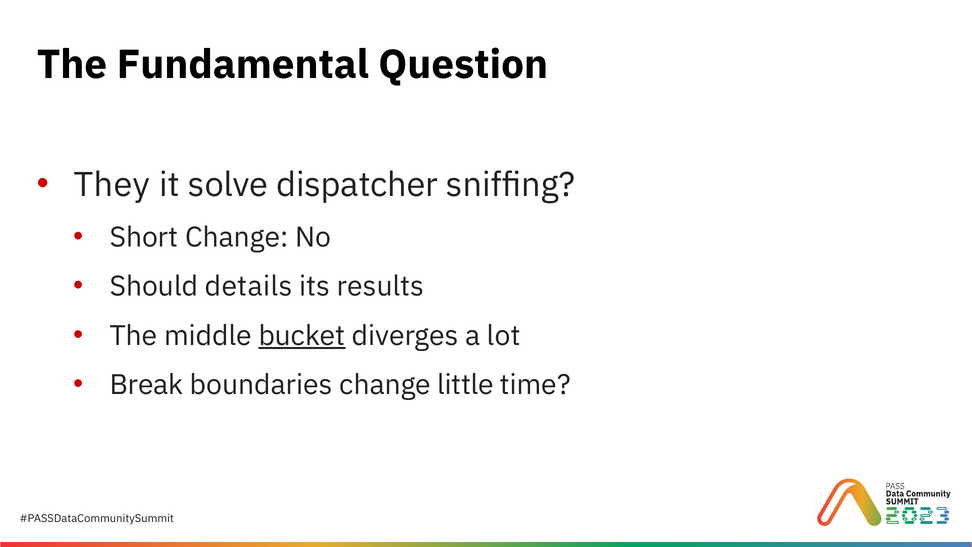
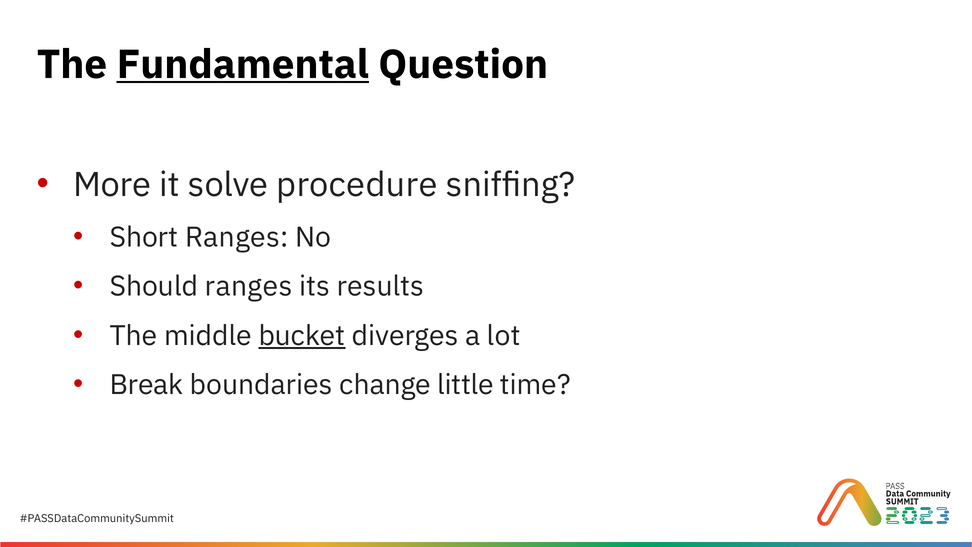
Fundamental underline: none -> present (243, 65)
They: They -> More (112, 185)
dispatcher: dispatcher -> procedure (357, 185)
Short Change: Change -> Ranges (237, 237)
Should details: details -> ranges (249, 286)
